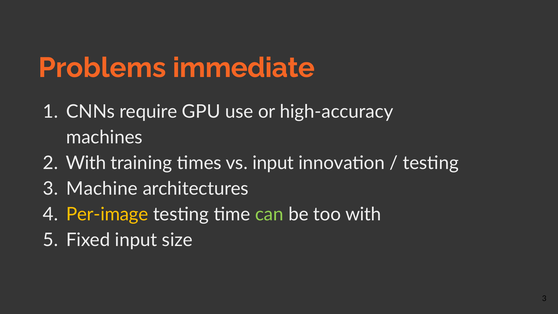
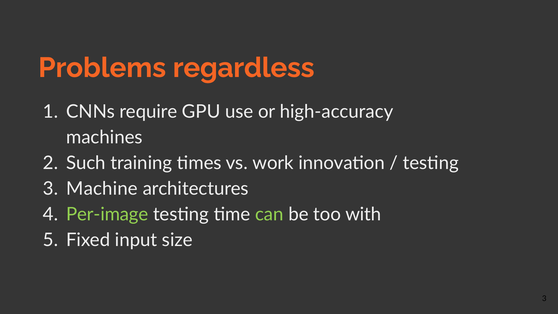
immediate: immediate -> regardless (244, 68)
With: With -> Such (86, 163)
vs input: input -> work (273, 163)
Per-image colour: yellow -> light green (107, 214)
